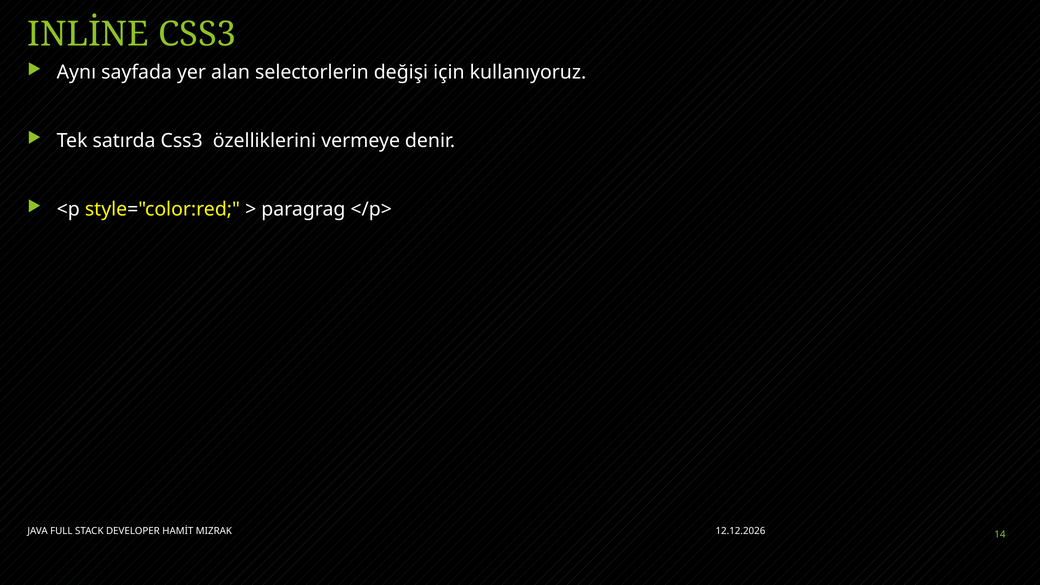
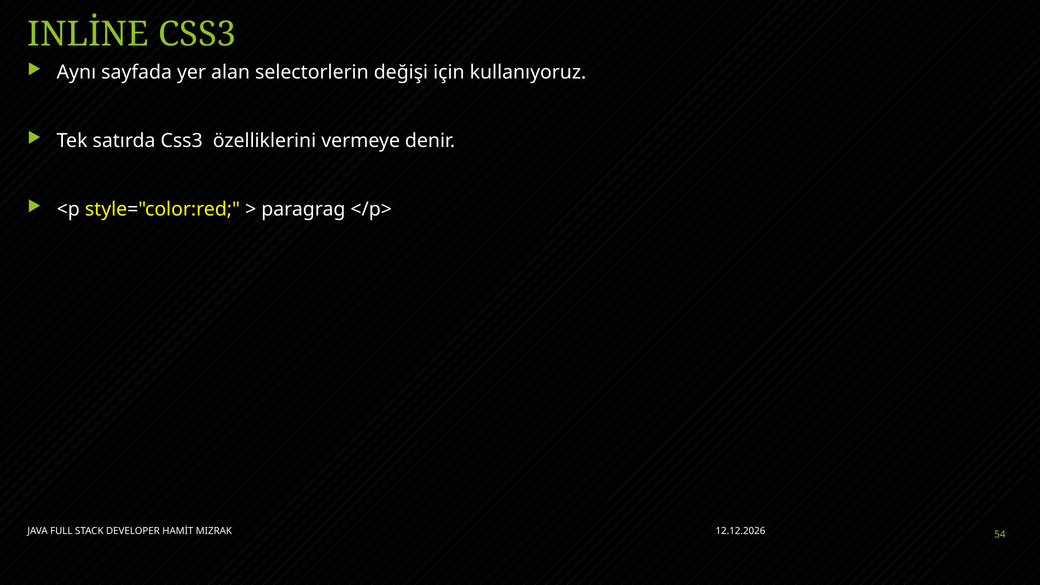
14: 14 -> 54 (1000, 534)
